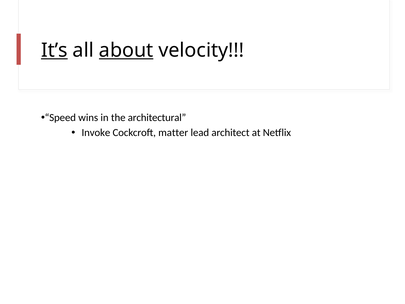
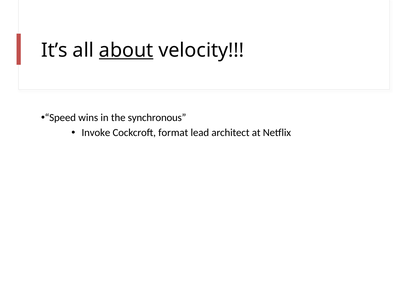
It’s underline: present -> none (54, 50)
architectural: architectural -> synchronous (157, 118)
matter: matter -> format (173, 133)
